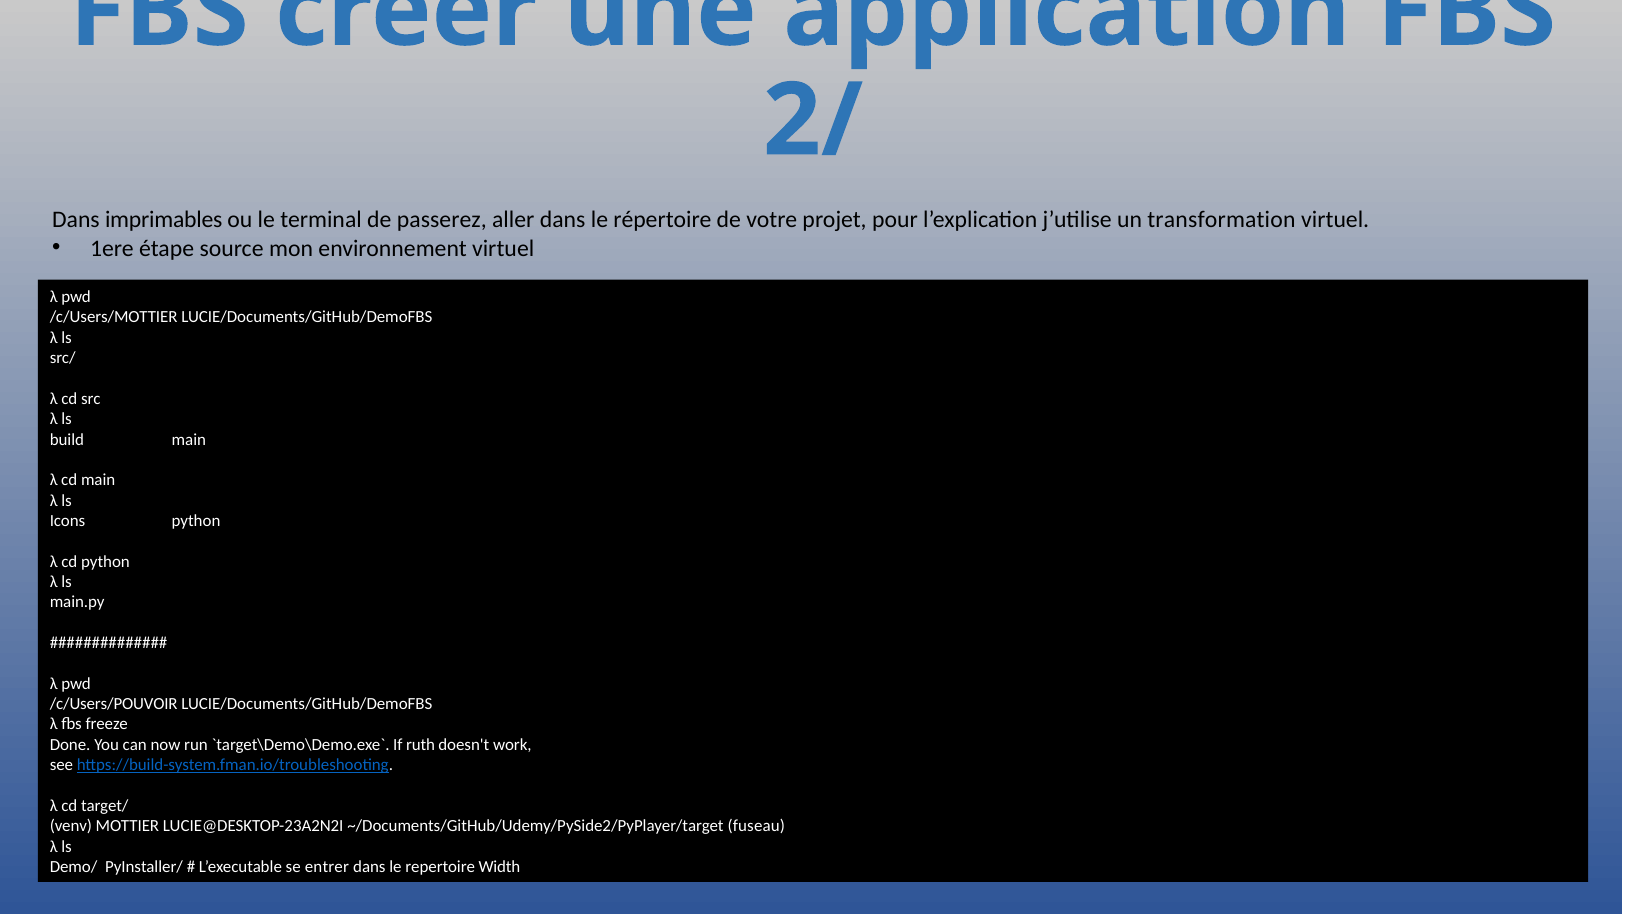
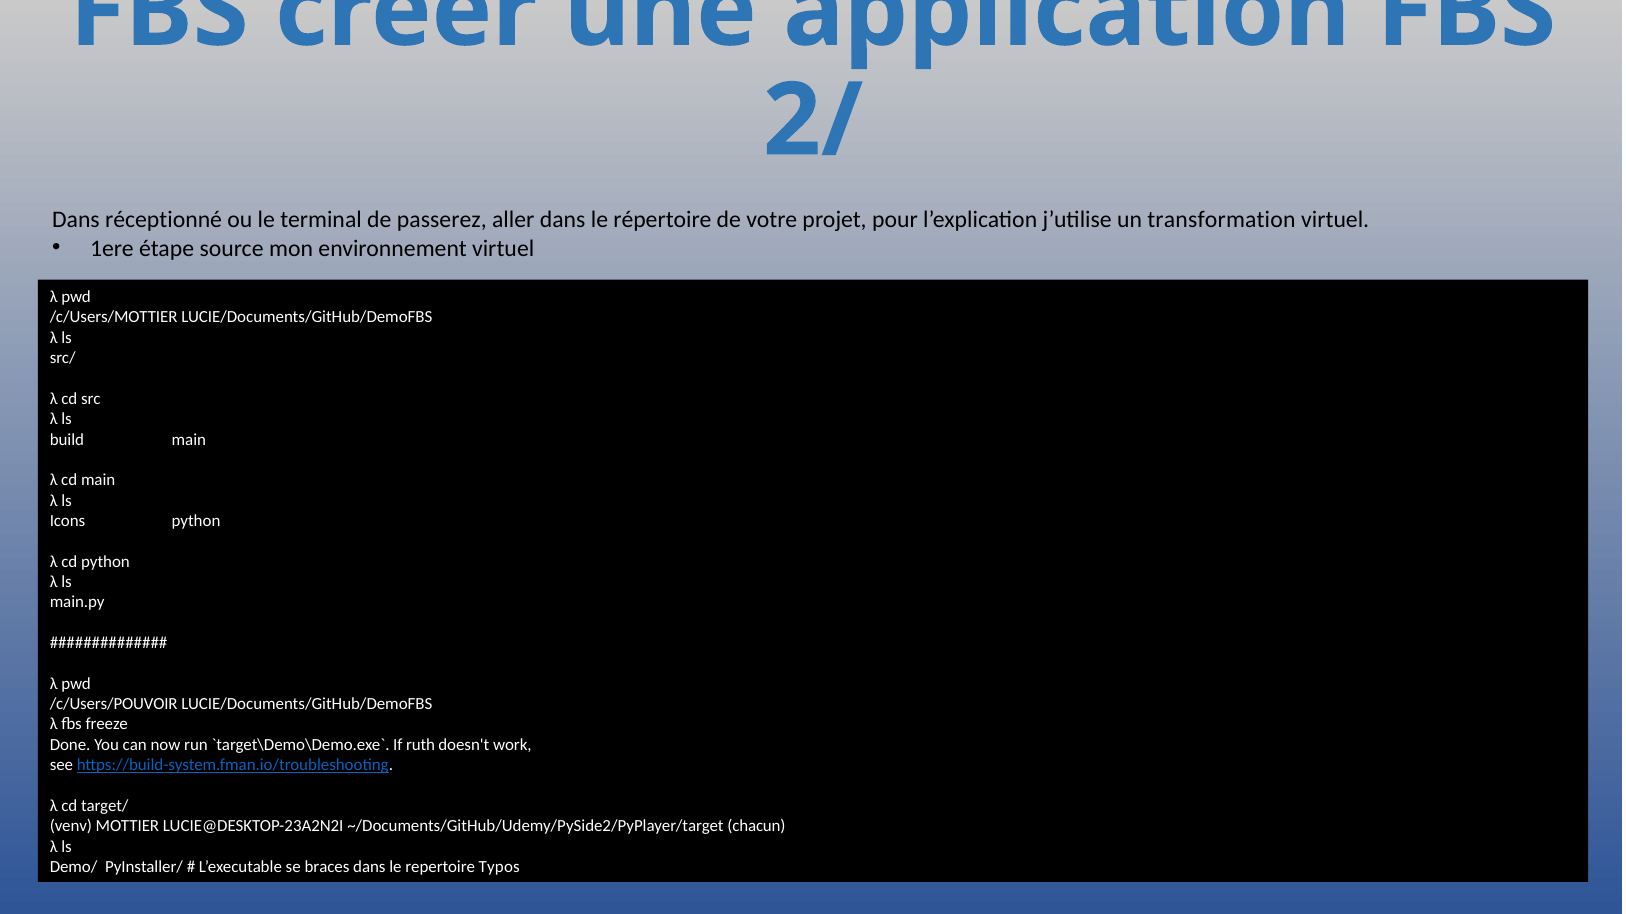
imprimables: imprimables -> réceptionné (164, 220)
fuseau: fuseau -> chacun (756, 827)
entrer: entrer -> braces (327, 867)
Width: Width -> Typos (499, 867)
